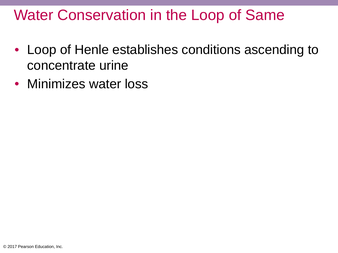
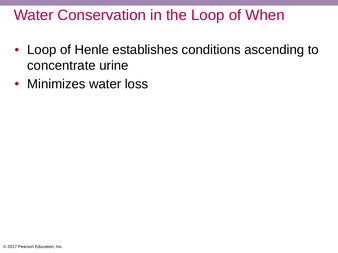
Same: Same -> When (265, 15)
